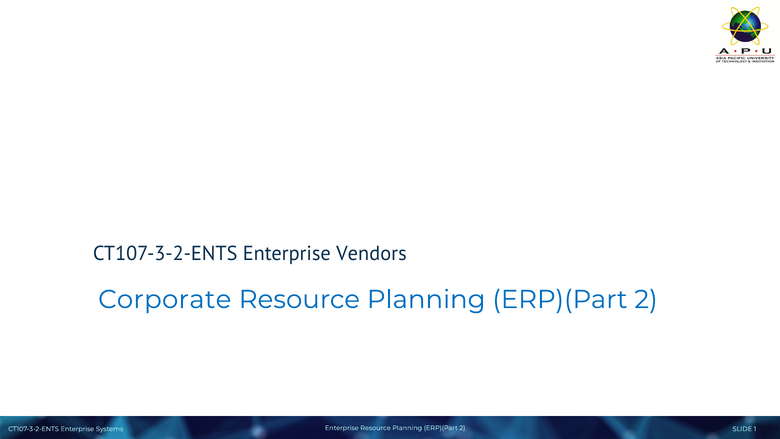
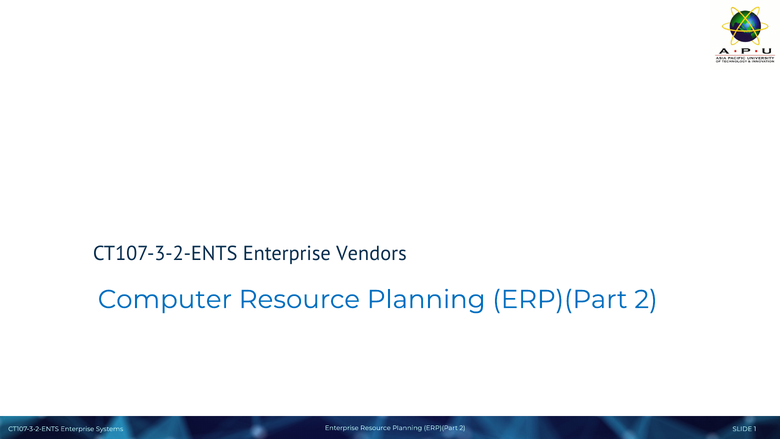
Corporate: Corporate -> Computer (165, 299)
